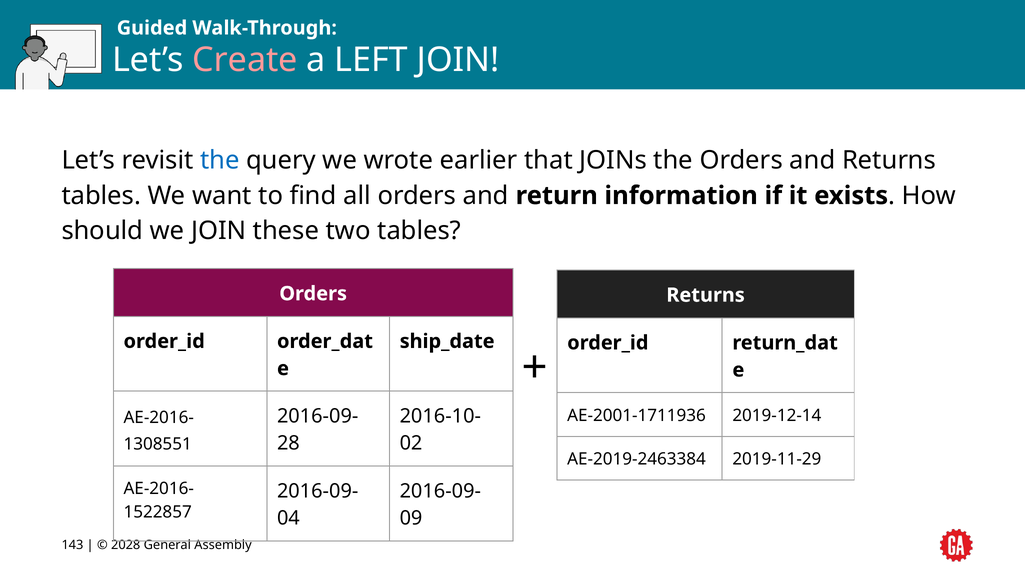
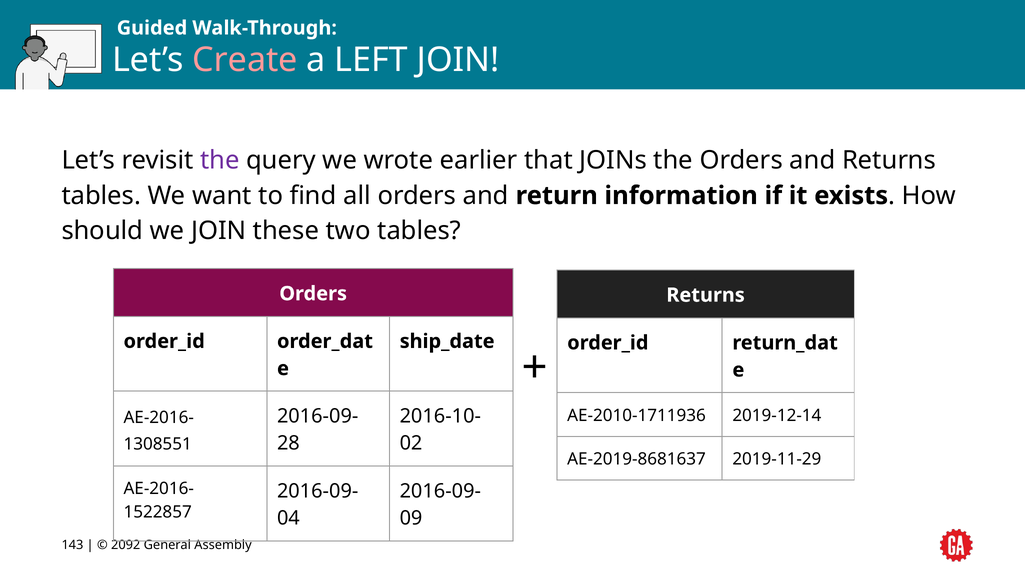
the colour: blue -> purple (220, 160)
AE-2001-1711936: AE-2001-1711936 -> AE-2010-1711936 (637, 415)
AE-2019-2463384: AE-2019-2463384 -> AE-2019-8681637 (637, 459)
2028: 2028 -> 2092 (126, 545)
